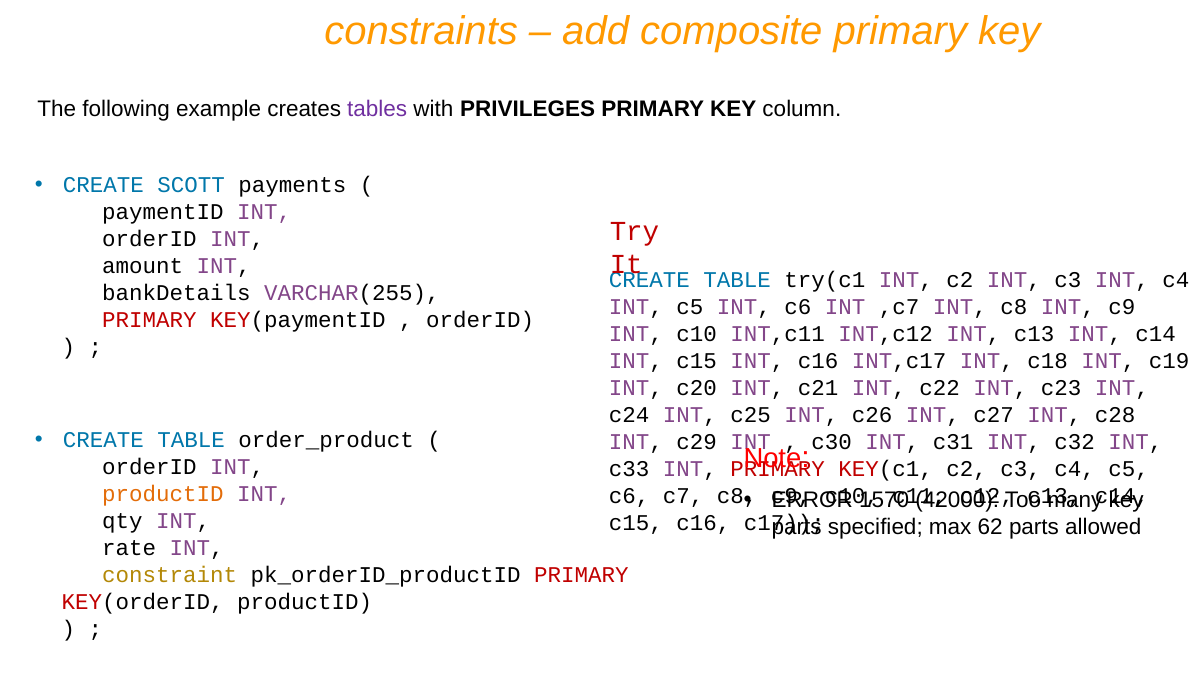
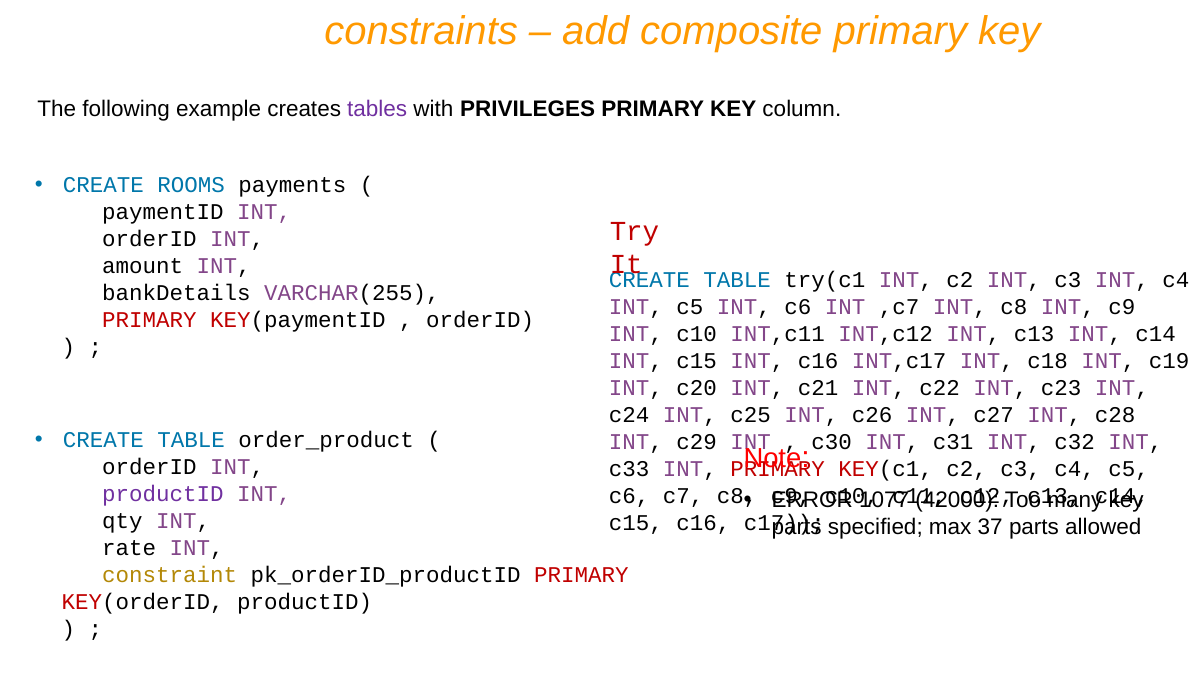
SCOTT: SCOTT -> ROOMS (191, 185)
productID colour: orange -> purple (163, 495)
1570: 1570 -> 1077 (884, 500)
62: 62 -> 37 (990, 527)
